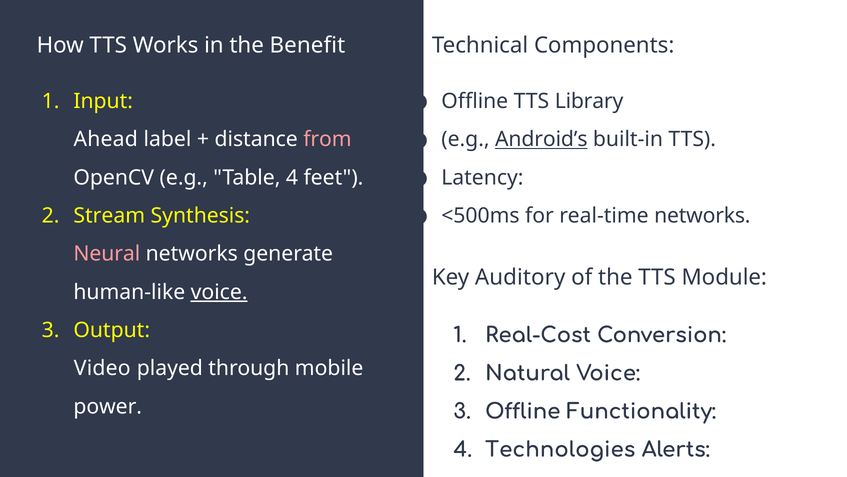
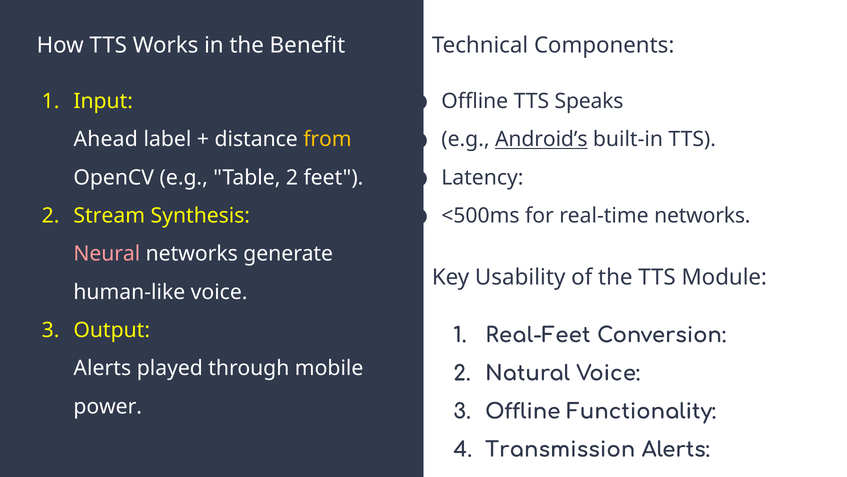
Library: Library -> Speaks (589, 101)
from colour: pink -> yellow (327, 139)
Table 4: 4 -> 2 (292, 177)
Auditory: Auditory -> Usability (520, 277)
voice underline: present -> none (219, 292)
Real-Cost: Real-Cost -> Real-Feet (538, 335)
Video: Video -> Alerts (102, 368)
Technologies: Technologies -> Transmission (560, 449)
